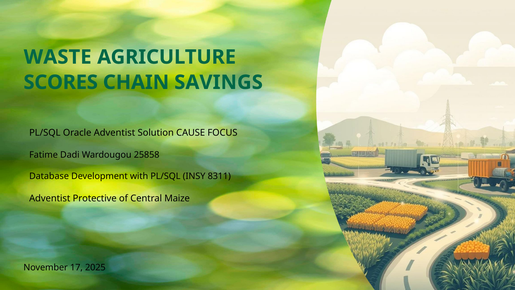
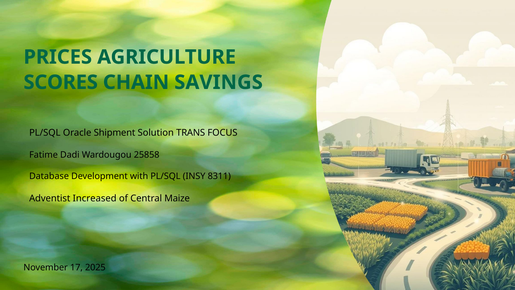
WASTE: WASTE -> PRICES (58, 57)
Oracle Adventist: Adventist -> Shipment (115, 133)
CAUSE: CAUSE -> TRANS (191, 133)
Protective: Protective -> Increased (95, 198)
